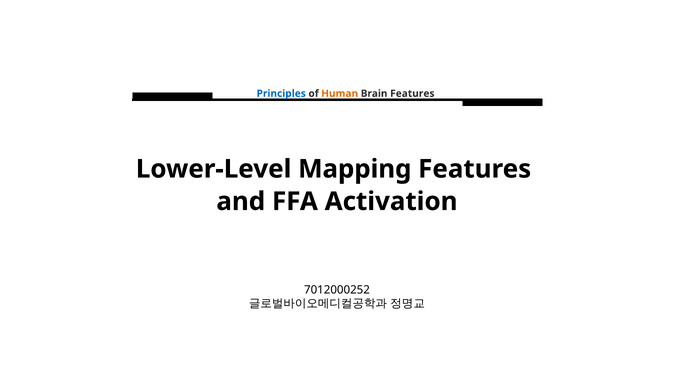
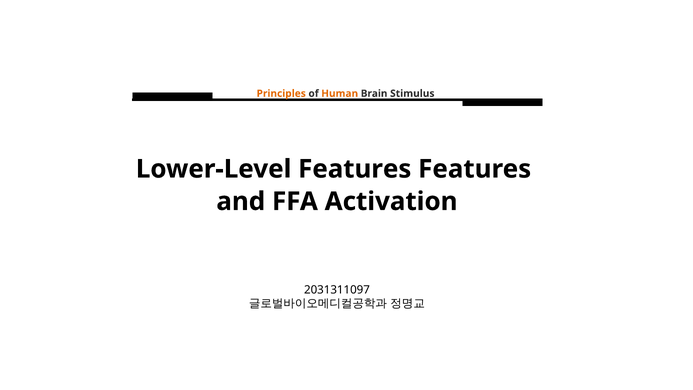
Principles colour: blue -> orange (281, 93)
Brain Features: Features -> Stimulus (412, 93)
Lower-Level Mapping: Mapping -> Features (355, 169)
7012000252: 7012000252 -> 2031311097 (337, 290)
